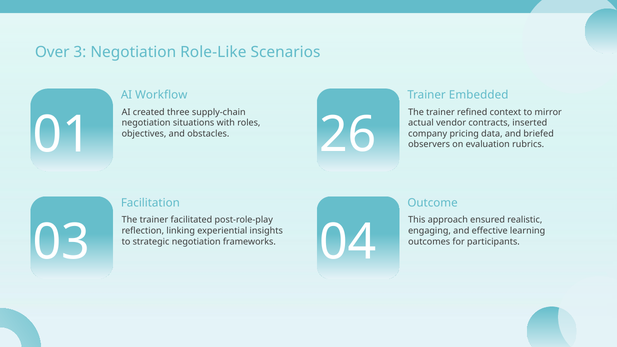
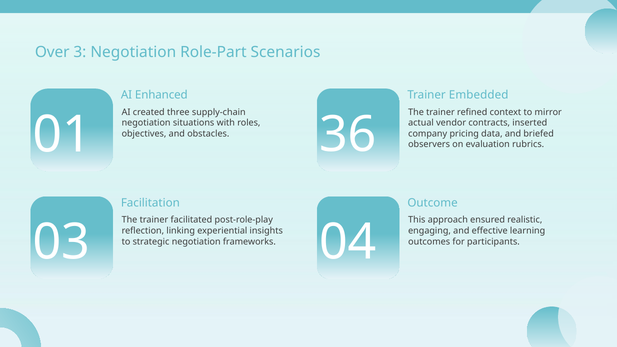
Role-Like: Role-Like -> Role-Part (213, 52)
Workflow: Workflow -> Enhanced (161, 95)
26: 26 -> 36 (348, 135)
